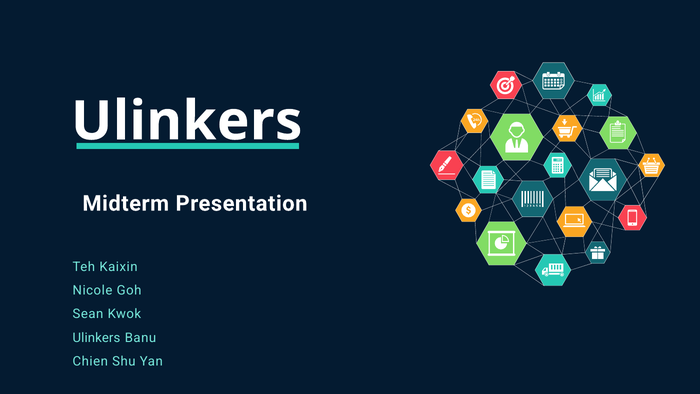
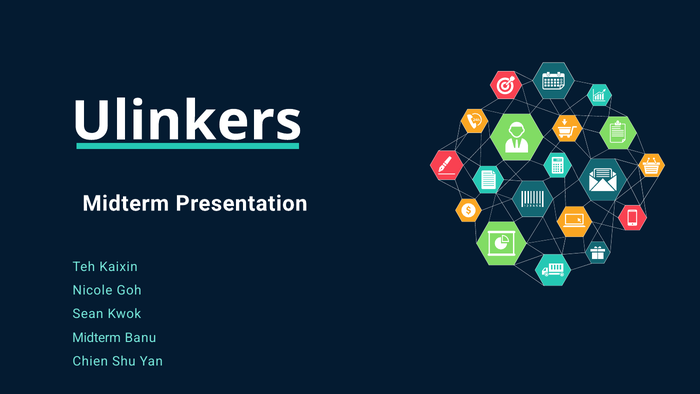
Ulinkers: Ulinkers -> Midterm (97, 338)
